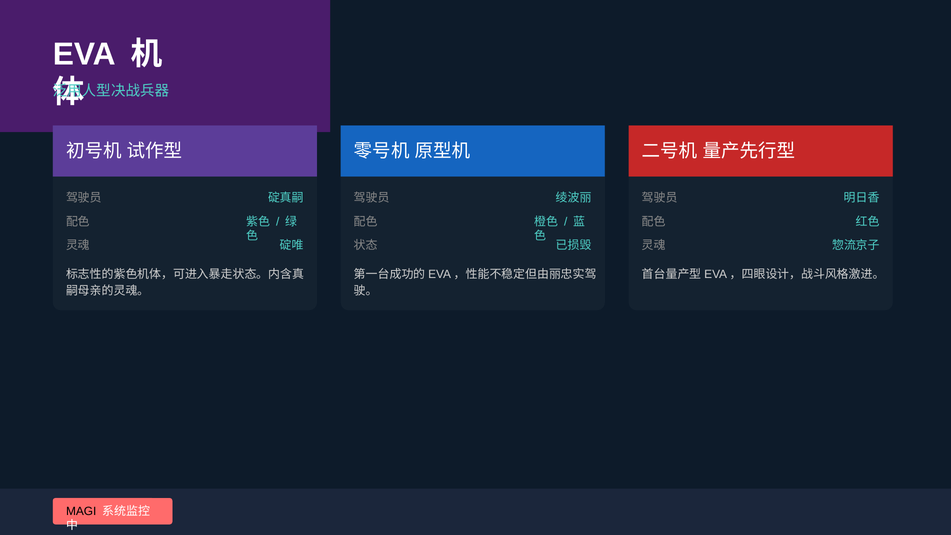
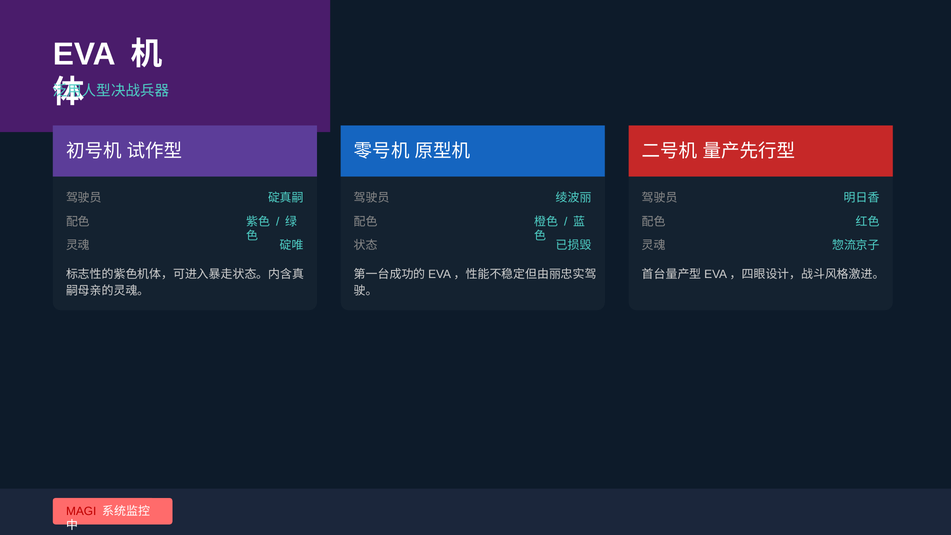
MAGI colour: black -> red (81, 511)
